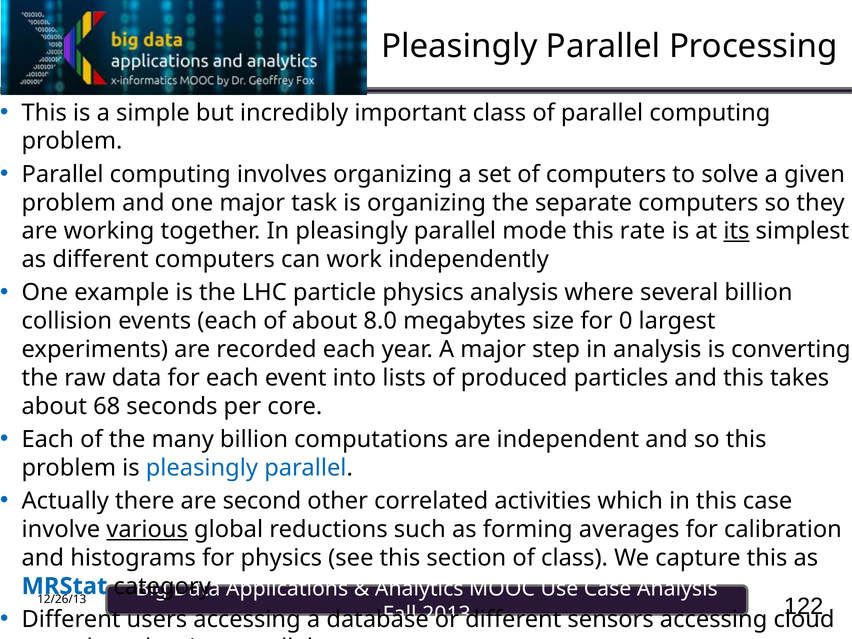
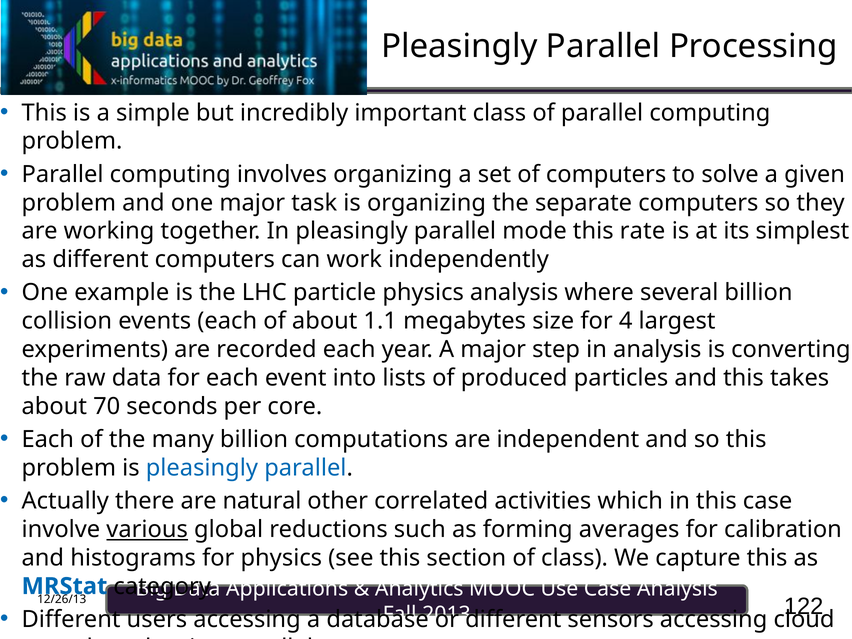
its underline: present -> none (736, 231)
8.0: 8.0 -> 1.1 (380, 321)
0: 0 -> 4 (626, 321)
68: 68 -> 70 (107, 406)
second: second -> natural (262, 501)
